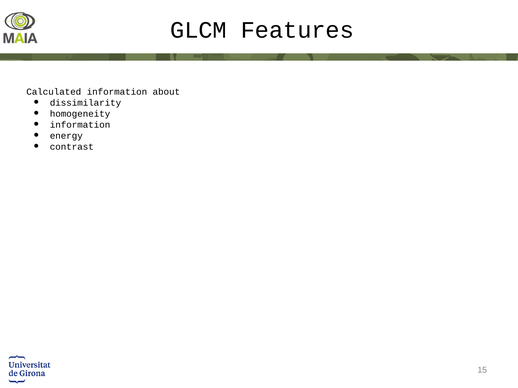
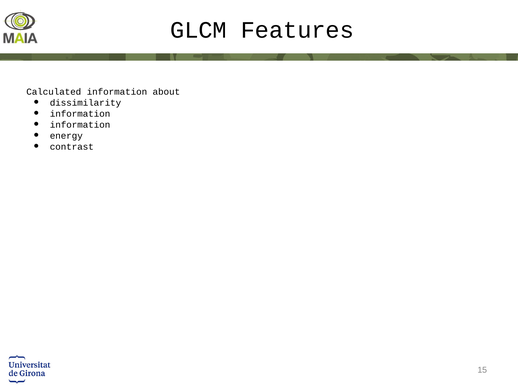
homogeneity: homogeneity -> information (80, 114)
